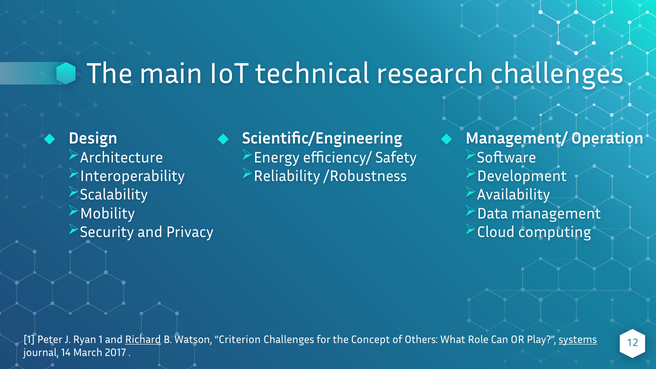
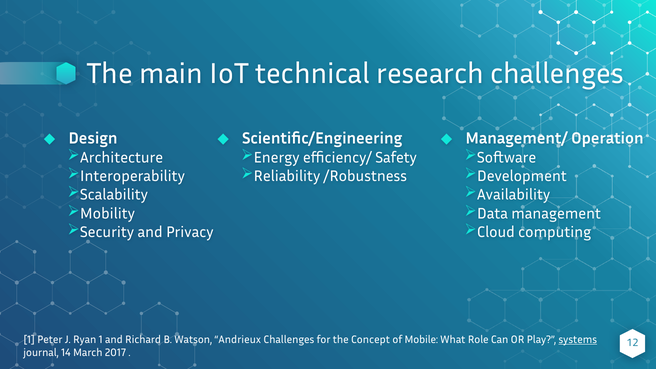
Richard underline: present -> none (143, 340)
Criterion: Criterion -> Andrieux (238, 340)
Others: Others -> Mobile (421, 340)
